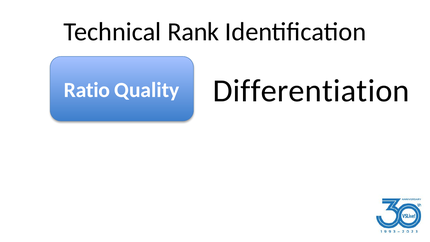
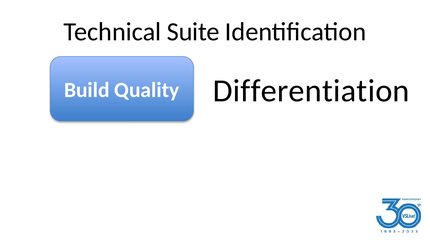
Rank: Rank -> Suite (193, 32)
Ratio: Ratio -> Build (87, 90)
